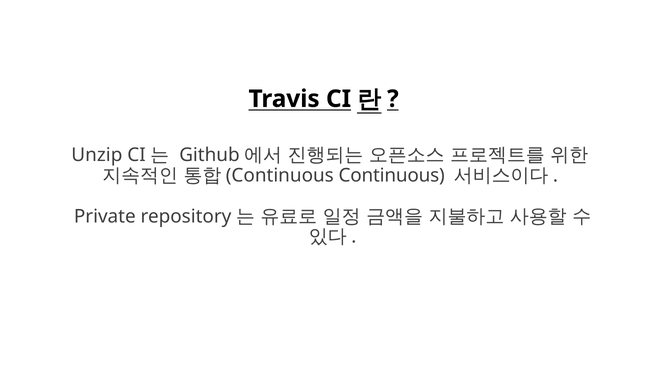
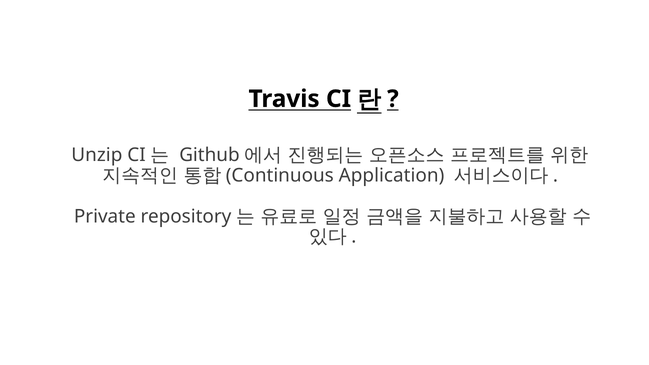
Continuous: Continuous -> Application (392, 175)
